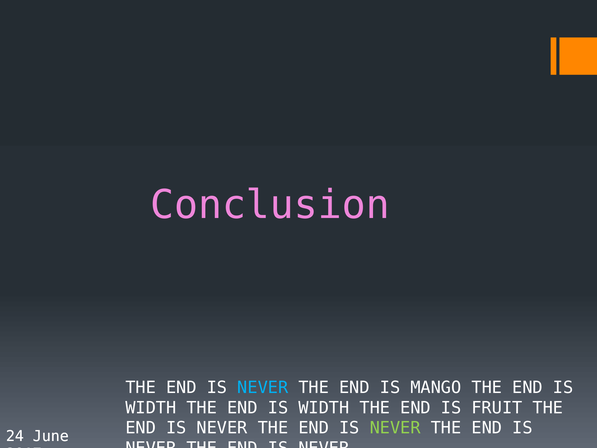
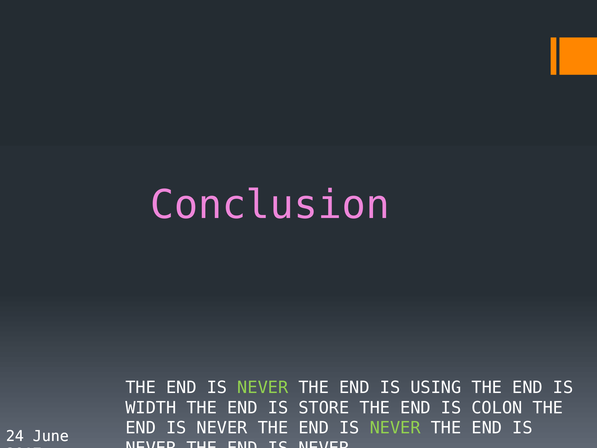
NEVER colour: light blue -> light green (263, 387)
MANGO: MANGO -> USING (436, 387)
WIDTH: WIDTH -> STORE (324, 408)
FRUIT: FRUIT -> COLON (497, 408)
